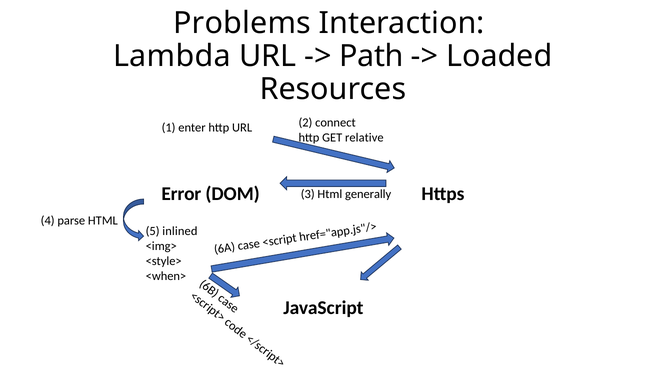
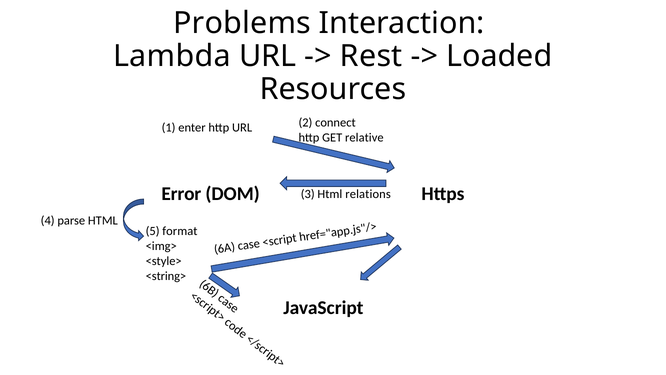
Path: Path -> Rest (371, 56)
generally: generally -> relations (368, 194)
inlined: inlined -> format (180, 231)
<when>: <when> -> <string> (166, 276)
